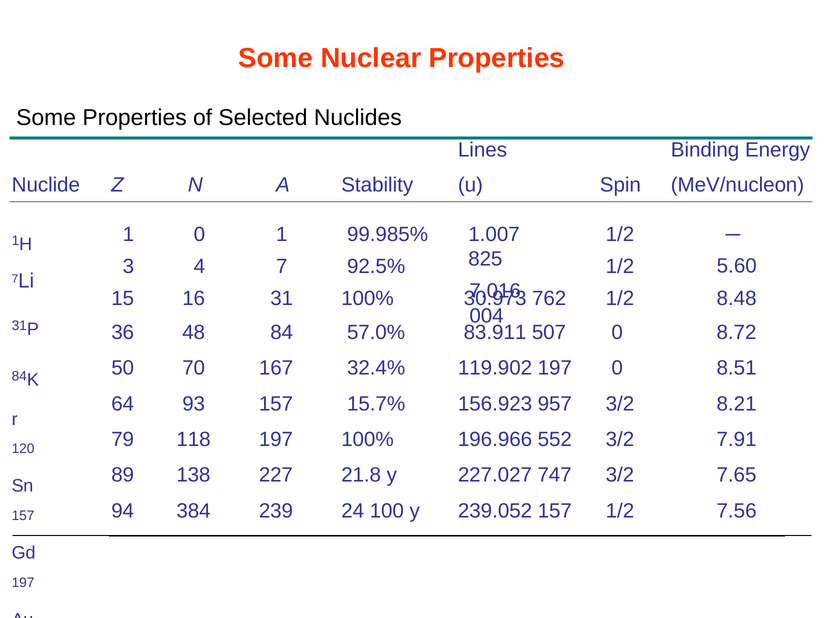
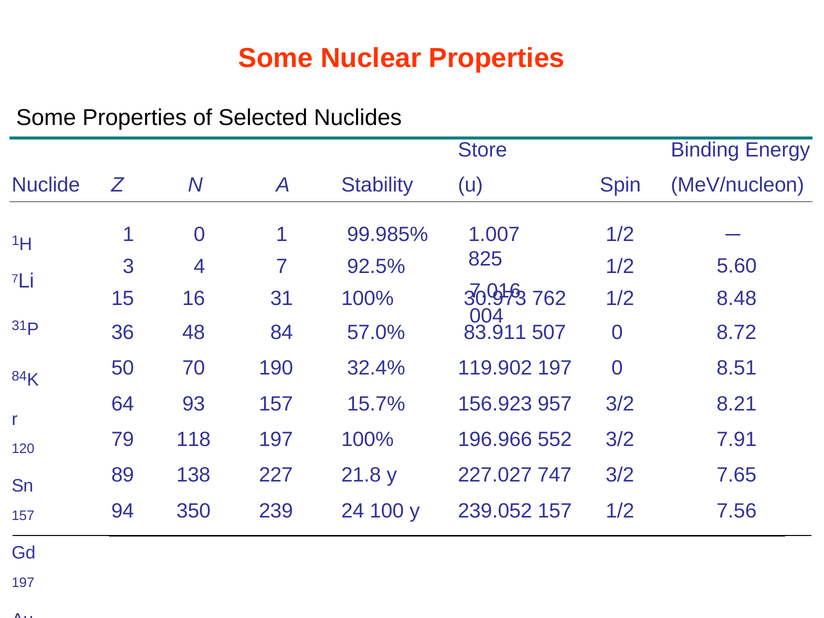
Lines: Lines -> Store (483, 150)
167: 167 -> 190 (276, 368)
384: 384 -> 350 (194, 511)
